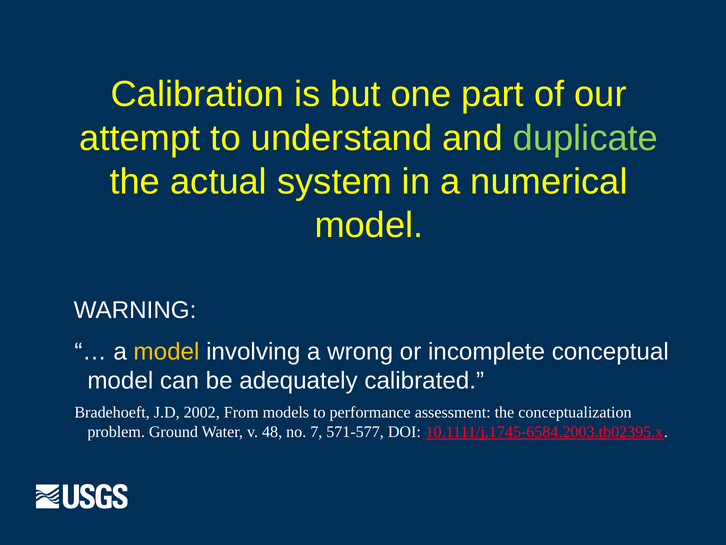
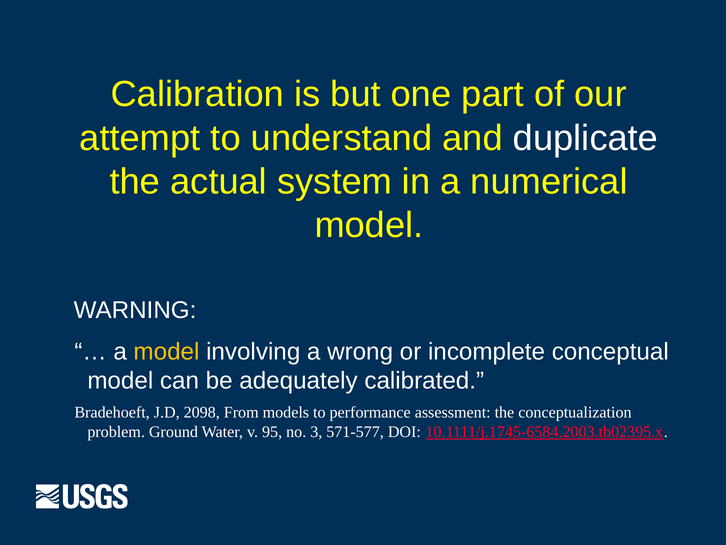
duplicate colour: light green -> white (585, 138)
2002: 2002 -> 2098 (202, 412)
48: 48 -> 95 (272, 431)
7: 7 -> 3 (316, 431)
